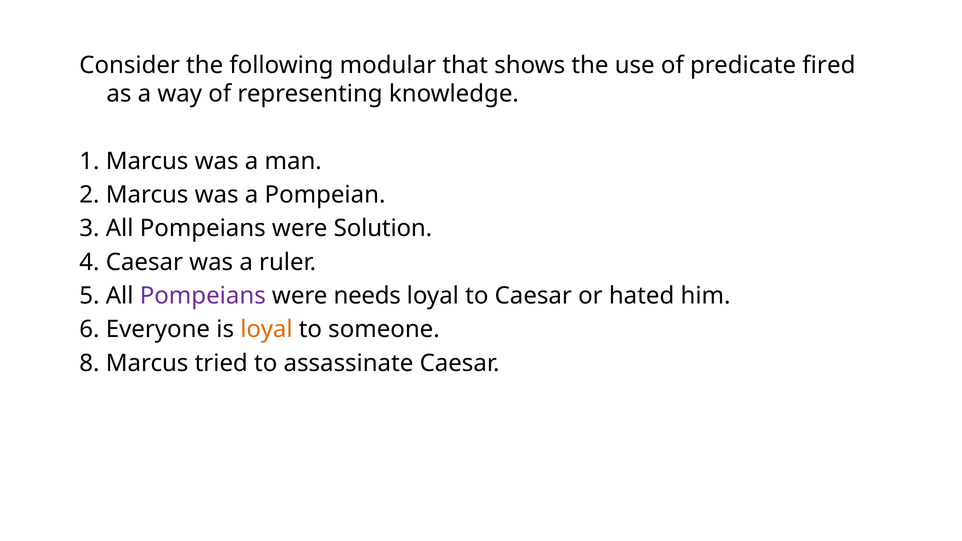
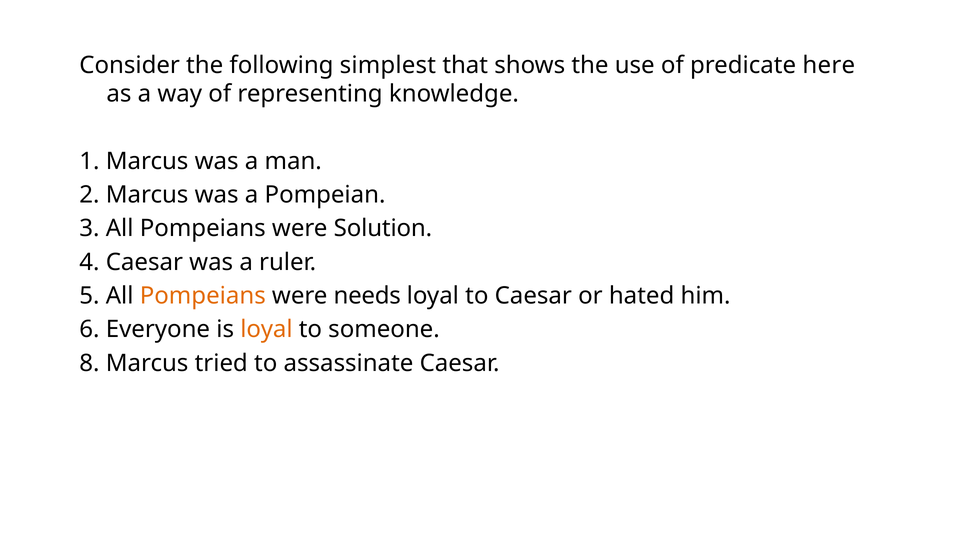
modular: modular -> simplest (388, 65)
fired: fired -> here (829, 65)
Pompeians colour: purple -> orange (203, 296)
